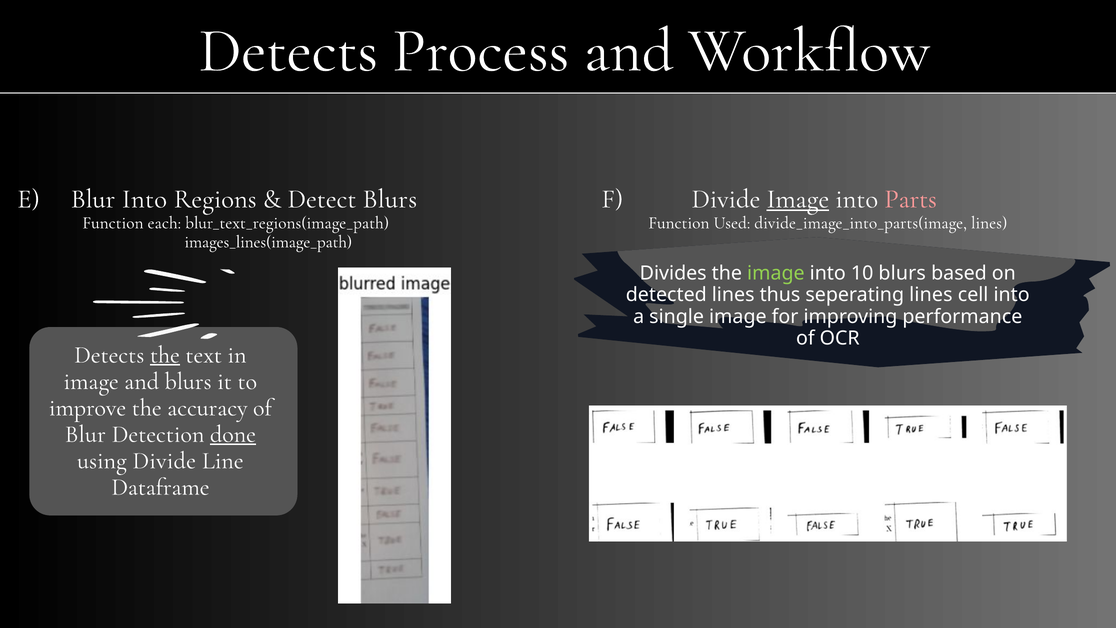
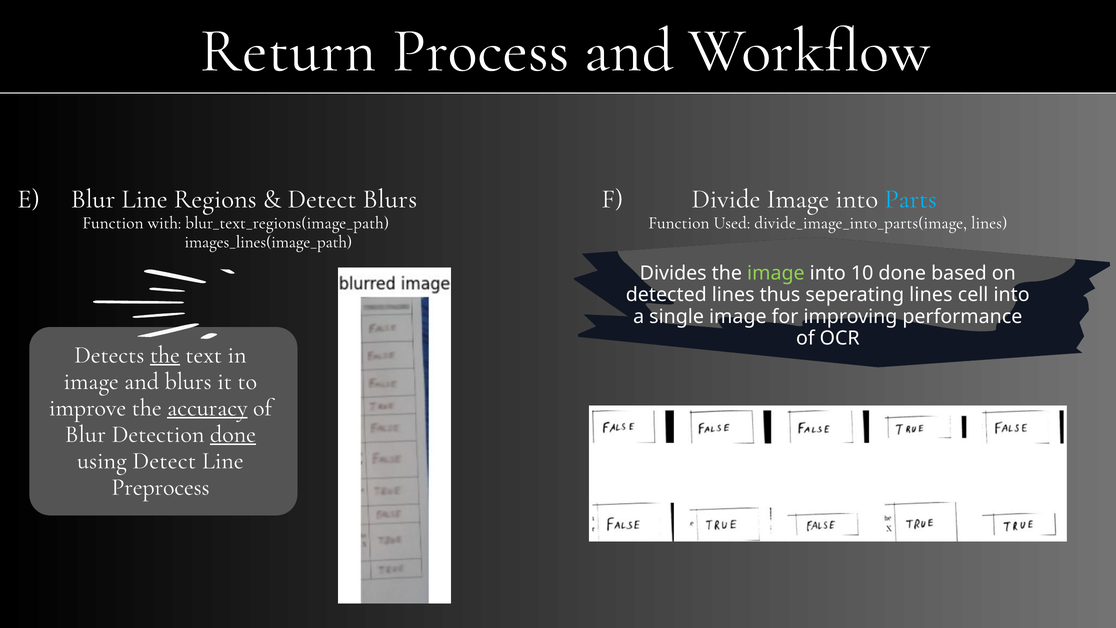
Detects: Detects -> Return (288, 50)
Blur Into: Into -> Line (145, 199)
Image underline: present -> none (798, 199)
Parts colour: pink -> light blue (911, 199)
each: each -> with (164, 222)
10 blurs: blurs -> done (902, 273)
accuracy underline: none -> present (207, 407)
using Divide: Divide -> Detect (164, 460)
Dataframe: Dataframe -> Preprocess (160, 487)
